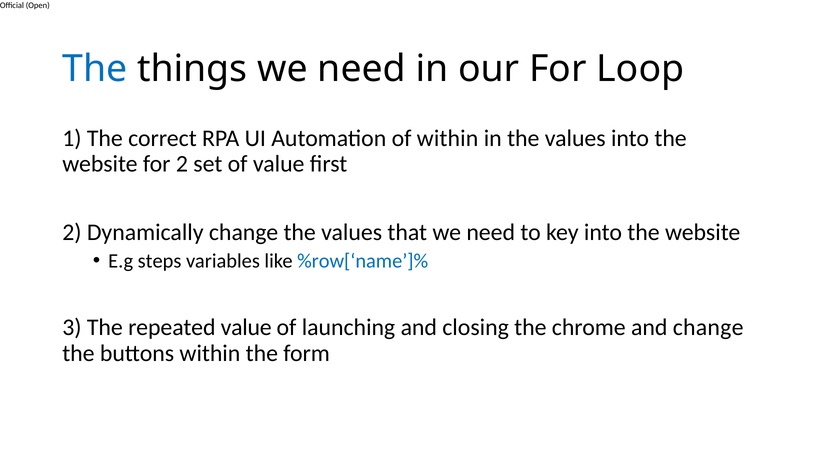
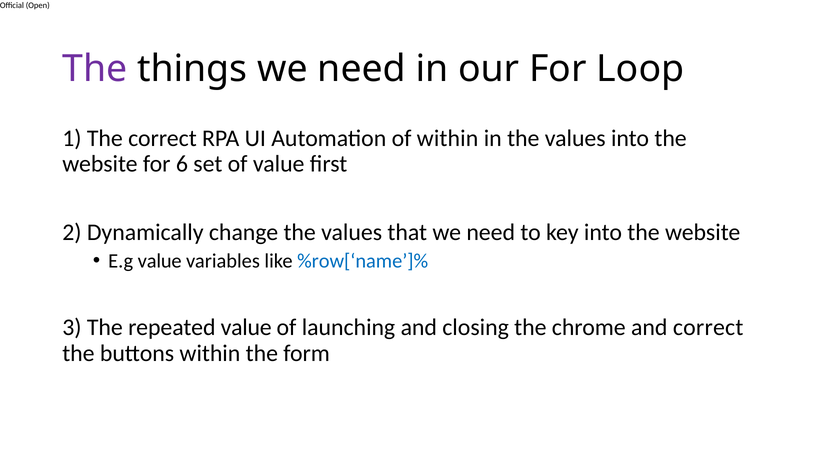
The colour: blue -> purple (95, 69)
for 2: 2 -> 6 (182, 164)
E.g steps: steps -> value (160, 261)
and change: change -> correct (708, 327)
